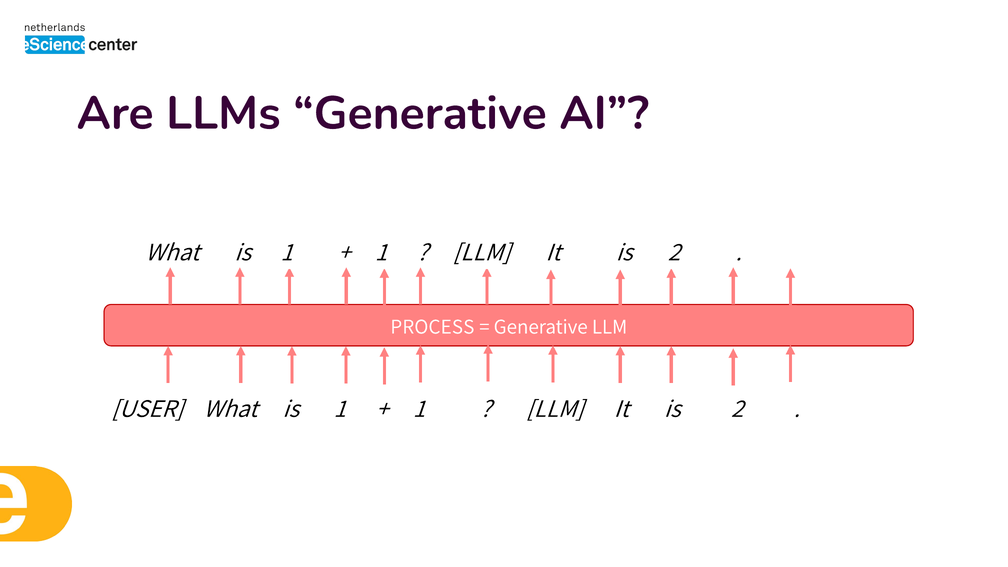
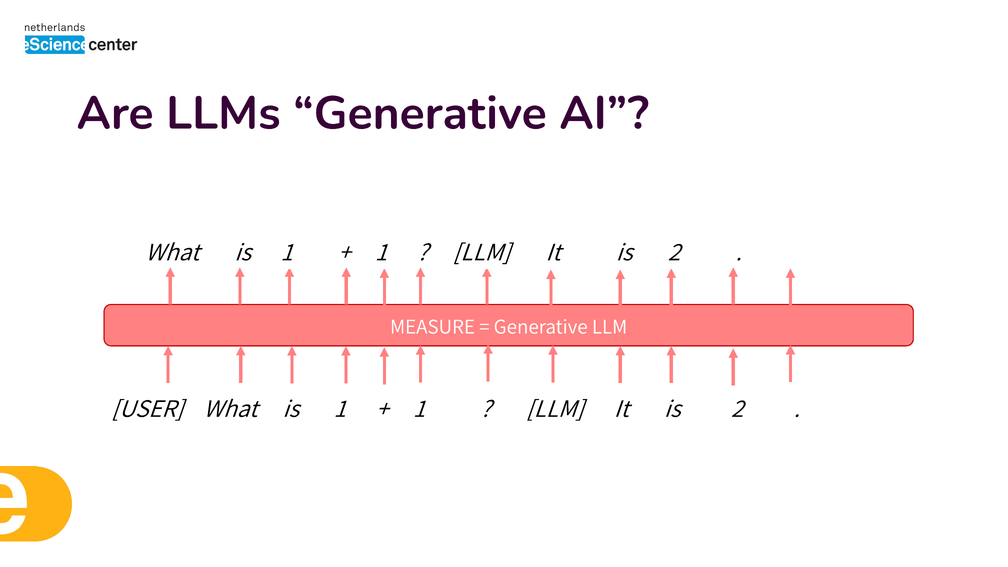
PROCESS: PROCESS -> MEASURE (432, 327)
